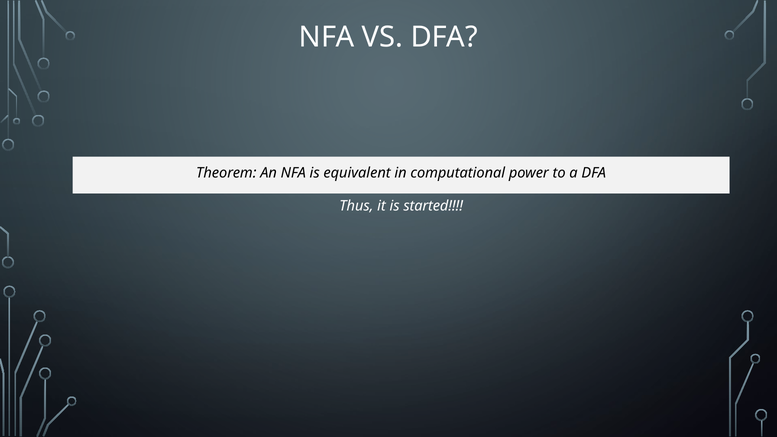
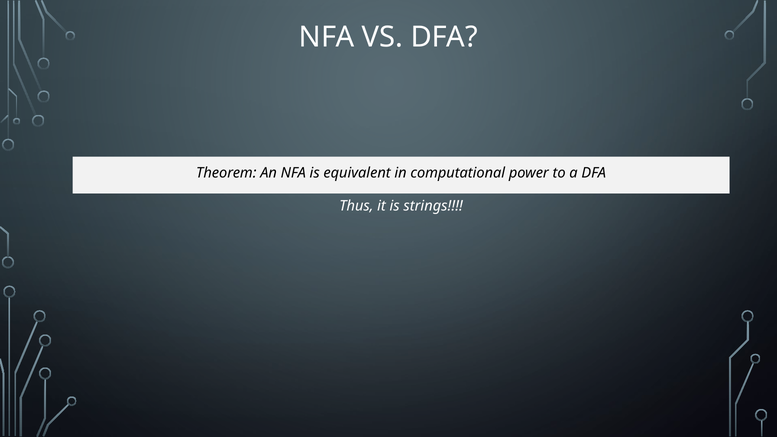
started: started -> strings (433, 206)
